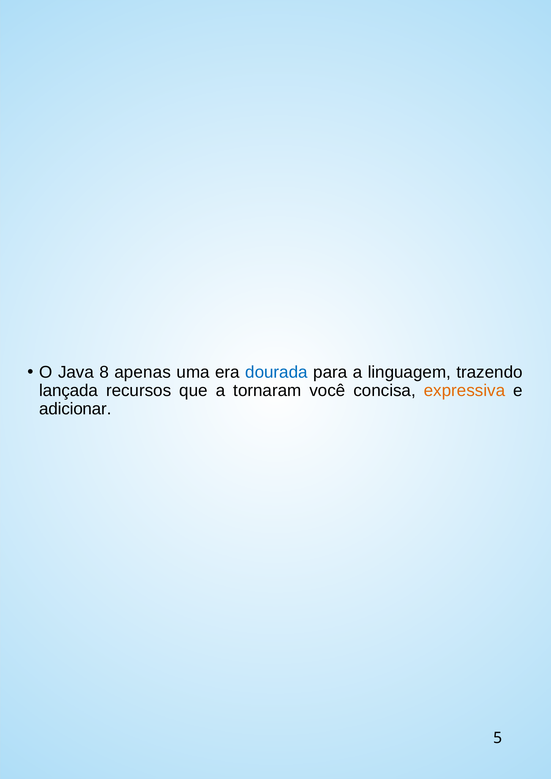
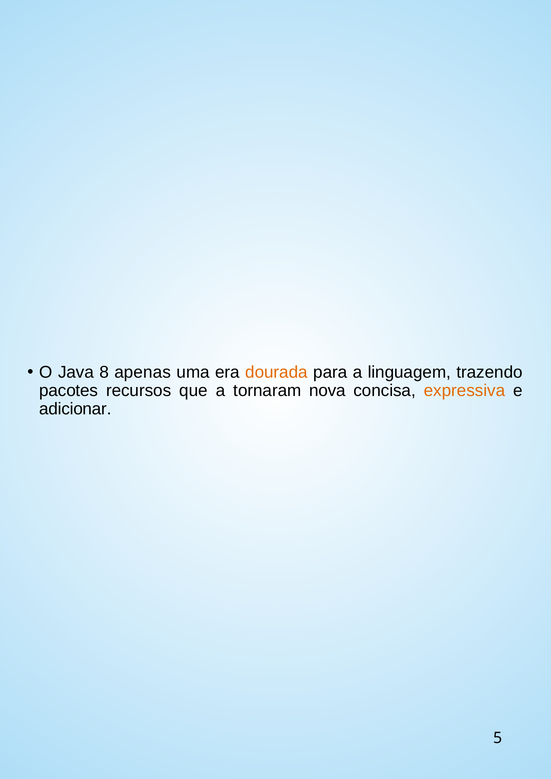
dourada colour: blue -> orange (276, 372)
lançada: lançada -> pacotes (69, 391)
você: você -> nova (327, 391)
